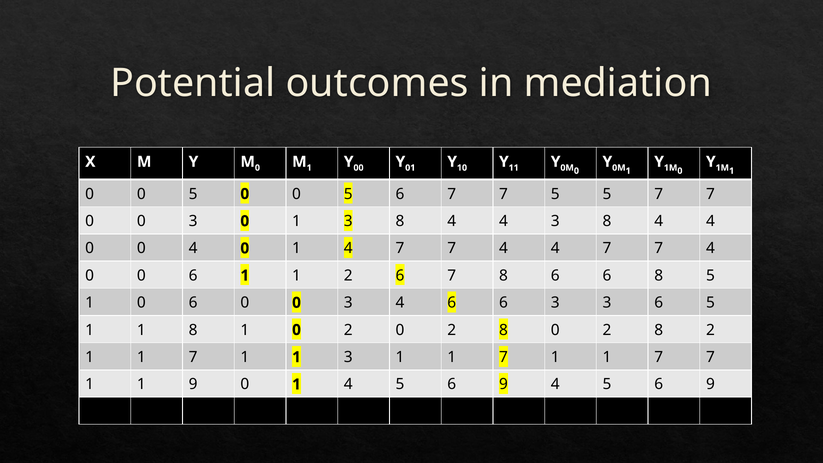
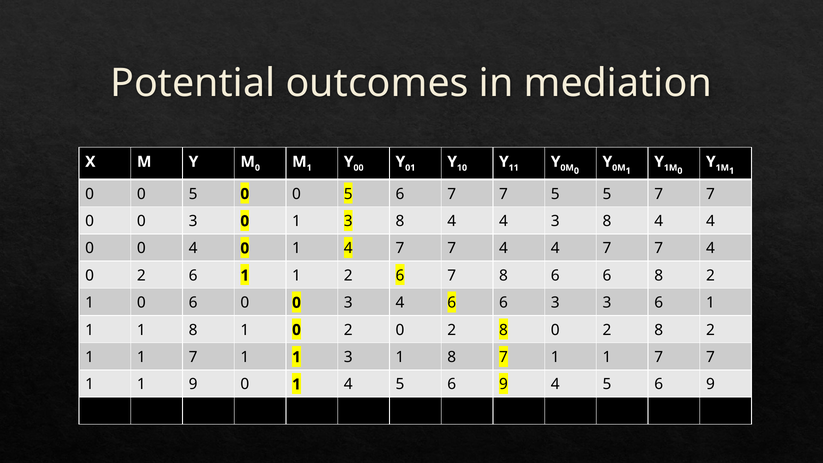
0: 0 -> 2 (141, 276)
6 8 5: 5 -> 2 (710, 276)
3 6 5: 5 -> 1 (710, 303)
3 1 1: 1 -> 8 (452, 357)
